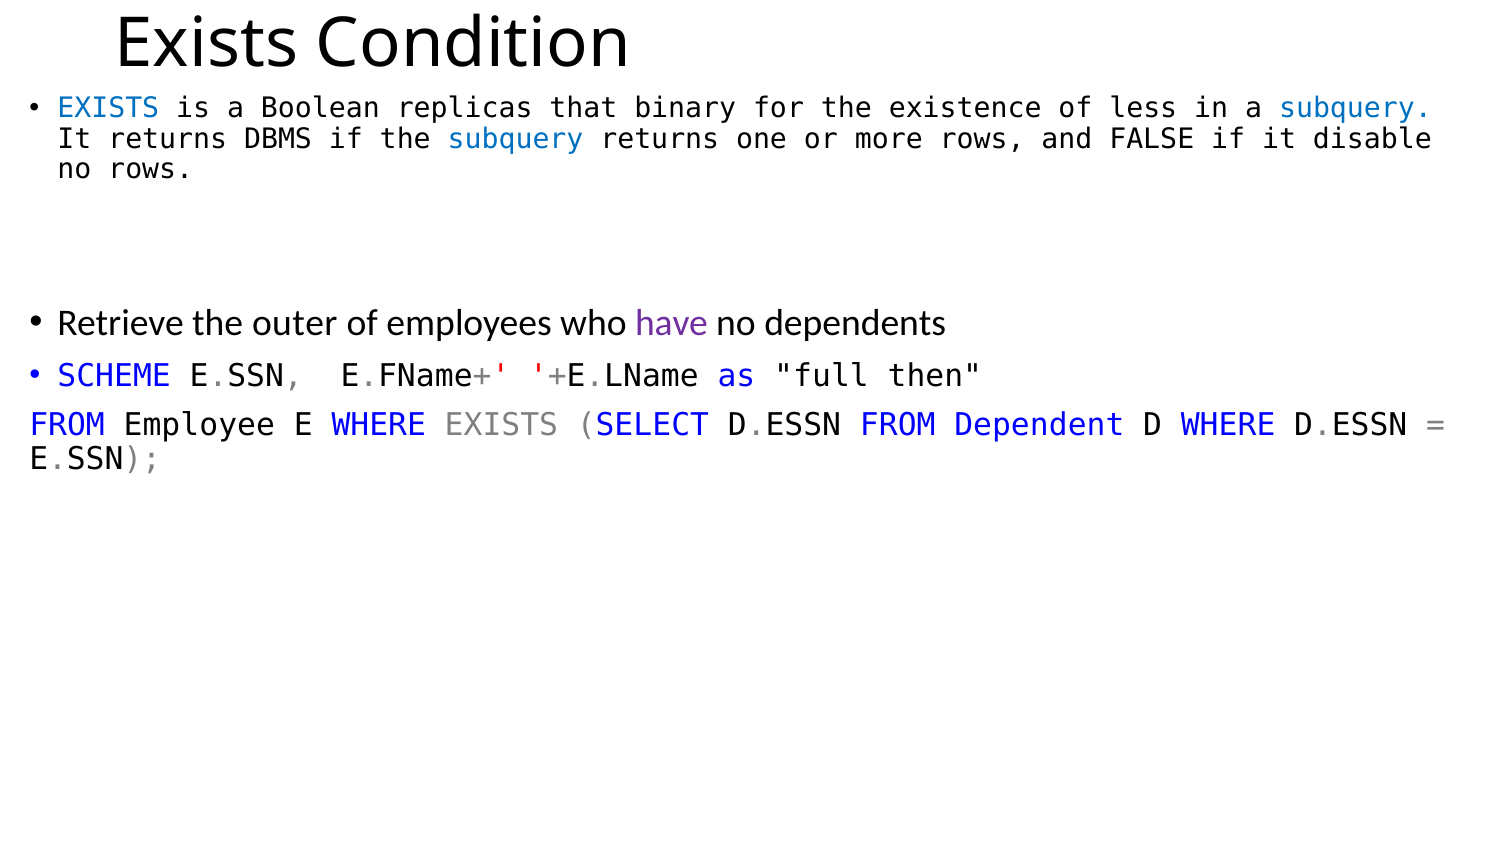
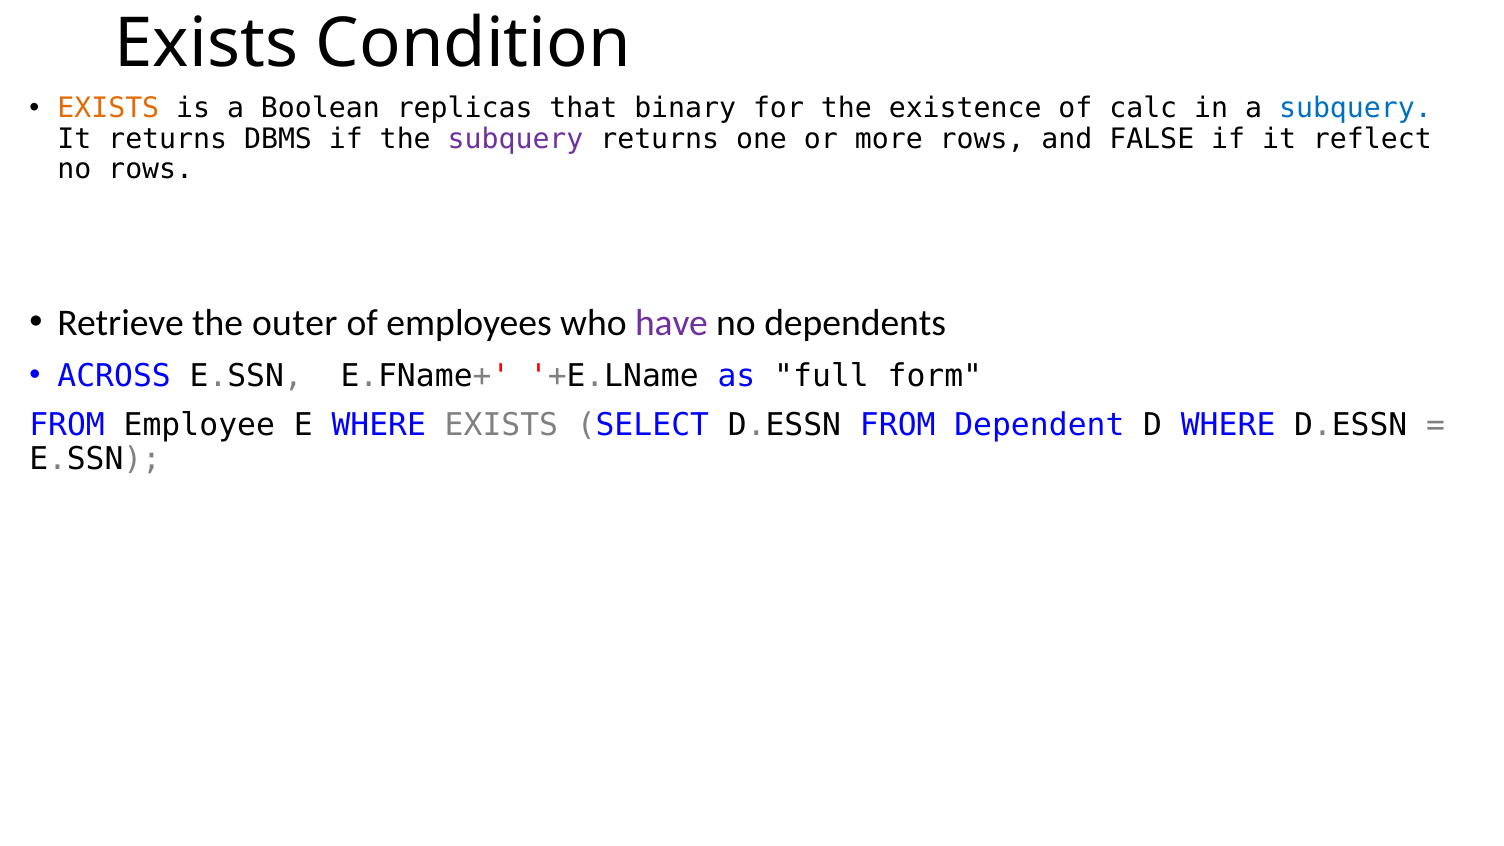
EXISTS colour: blue -> orange (108, 108)
less: less -> calc (1143, 108)
subquery colour: blue -> purple (516, 139)
disable: disable -> reflect (1372, 139)
SCHEME: SCHEME -> ACROSS (114, 376)
then: then -> form (935, 376)
